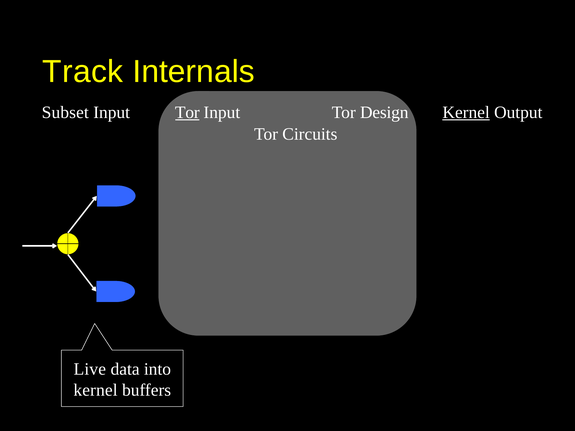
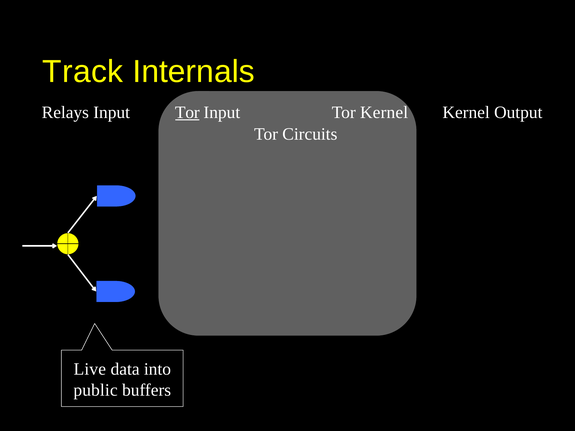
Subset: Subset -> Relays (65, 113)
Tor Design: Design -> Kernel (384, 113)
Kernel underline: present -> none (466, 113)
kernel: kernel -> public (96, 391)
